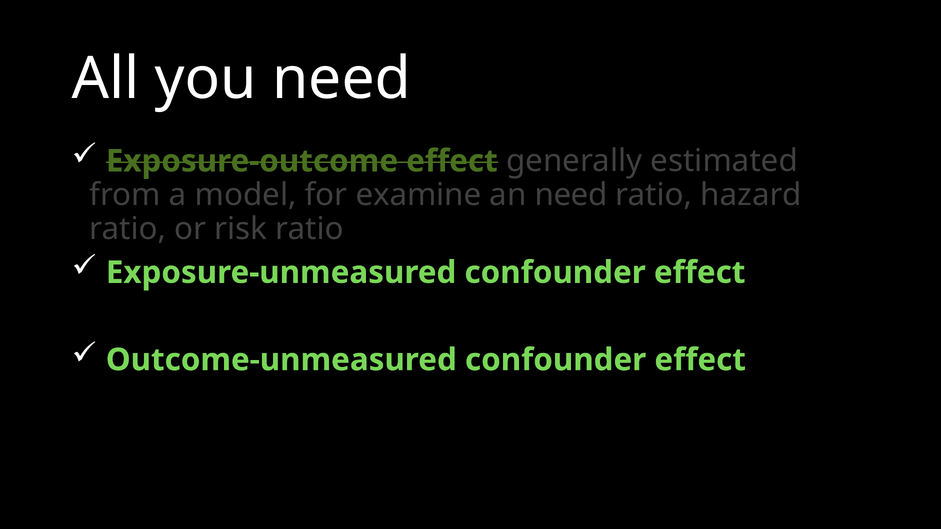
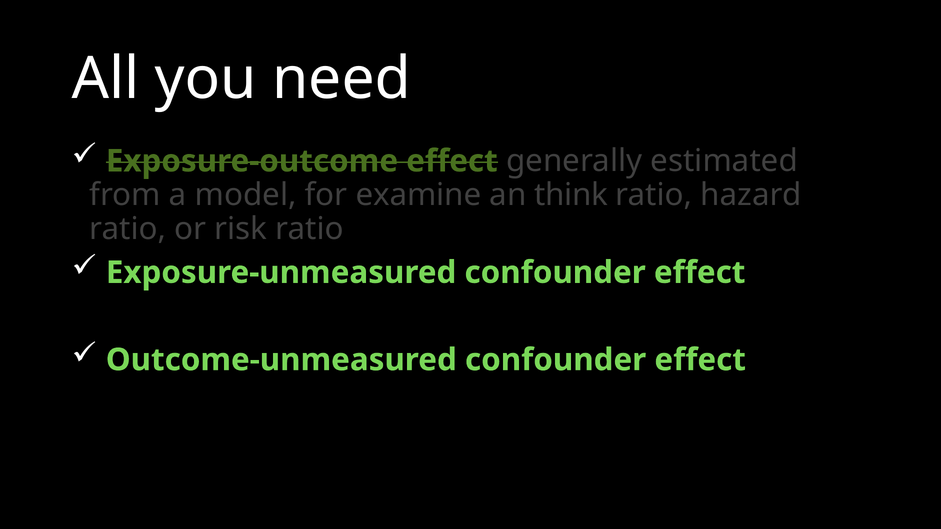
an need: need -> think (571, 195)
